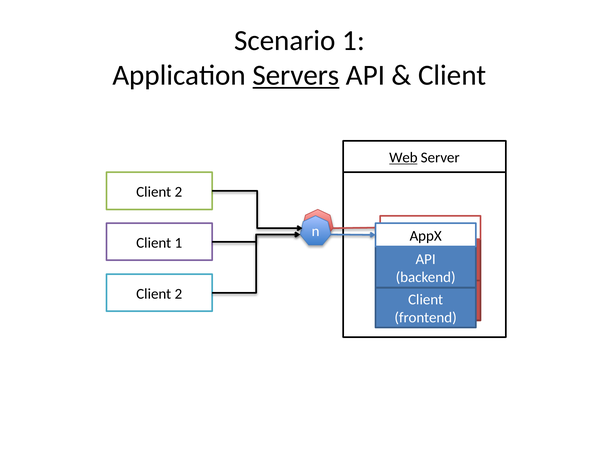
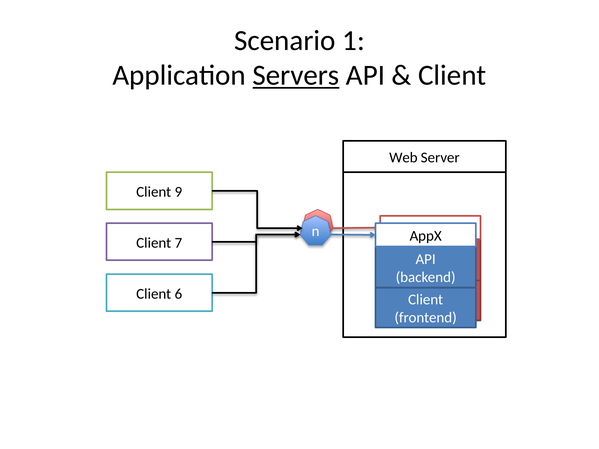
Web underline: present -> none (403, 158)
2: 2 -> 9 (178, 192)
Client 1: 1 -> 7 (178, 243)
2: 2 -> 6 (178, 294)
